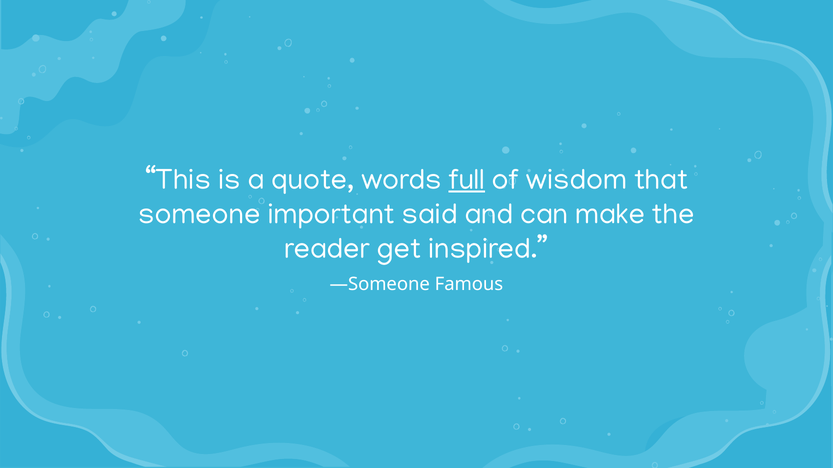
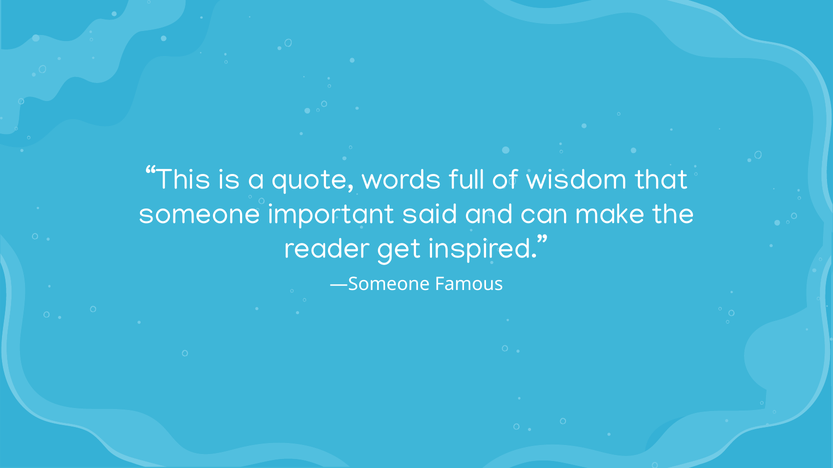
full underline: present -> none (467, 179)
